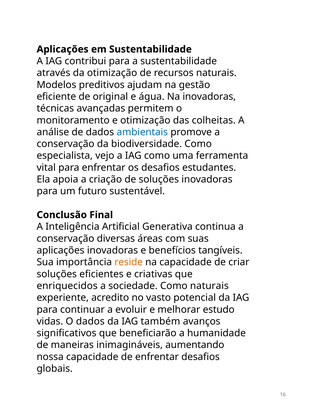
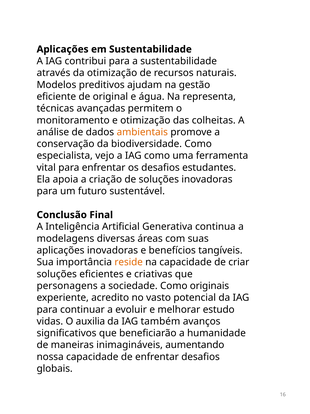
Na inovadoras: inovadoras -> representa (209, 96)
ambientais colour: blue -> orange (142, 132)
conservação: conservação -> modelagens (65, 238)
enriquecidos: enriquecidos -> personagens (67, 285)
Como naturais: naturais -> originais (209, 285)
O dados: dados -> auxilia (90, 321)
